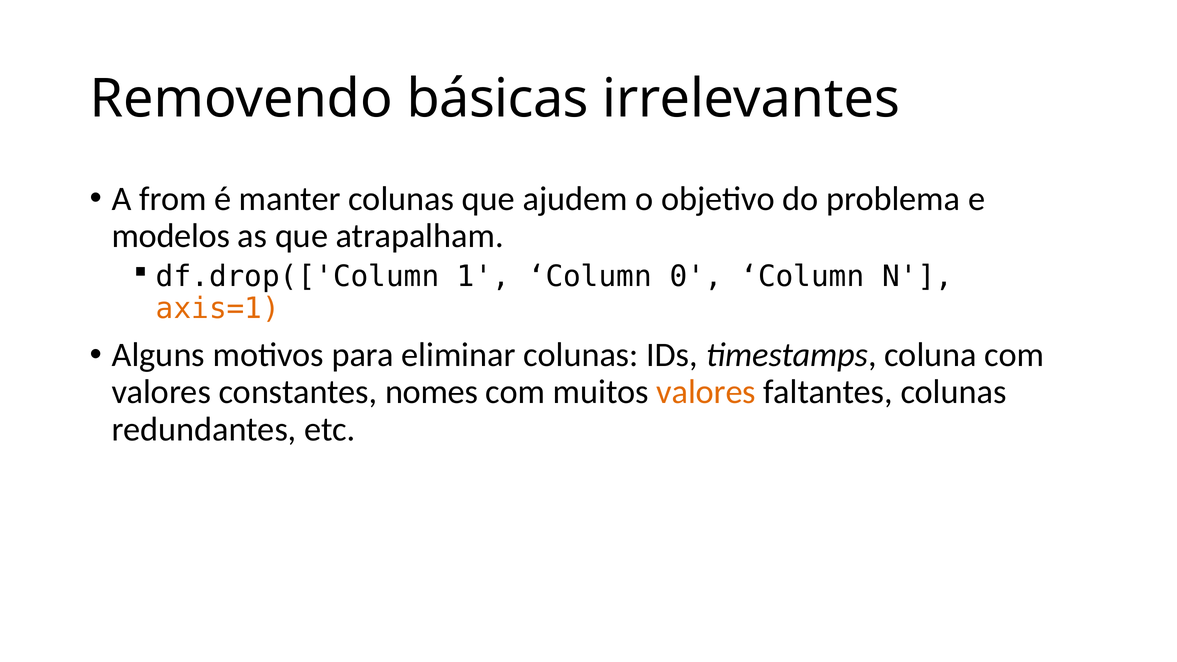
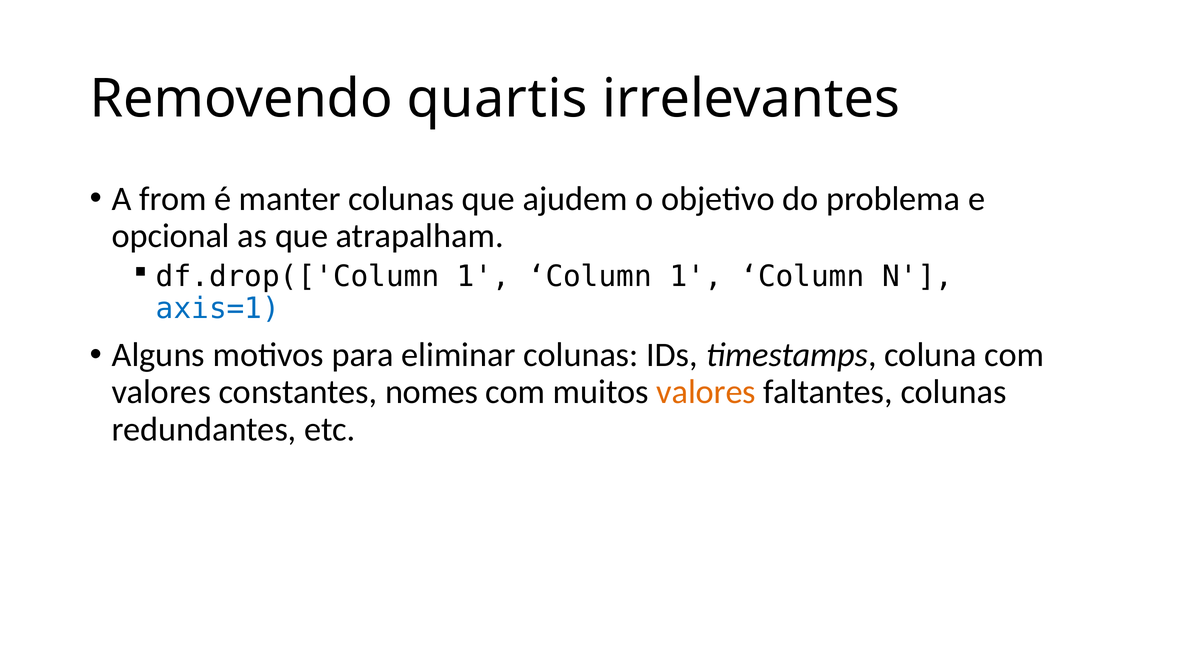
básicas: básicas -> quartis (497, 99)
modelos: modelos -> opcional (171, 236)
Column 0: 0 -> 1 (696, 277)
axis=1 colour: orange -> blue (218, 308)
